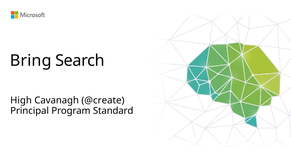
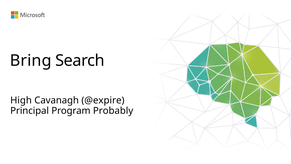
@create: @create -> @expire (103, 100)
Standard: Standard -> Probably (113, 110)
